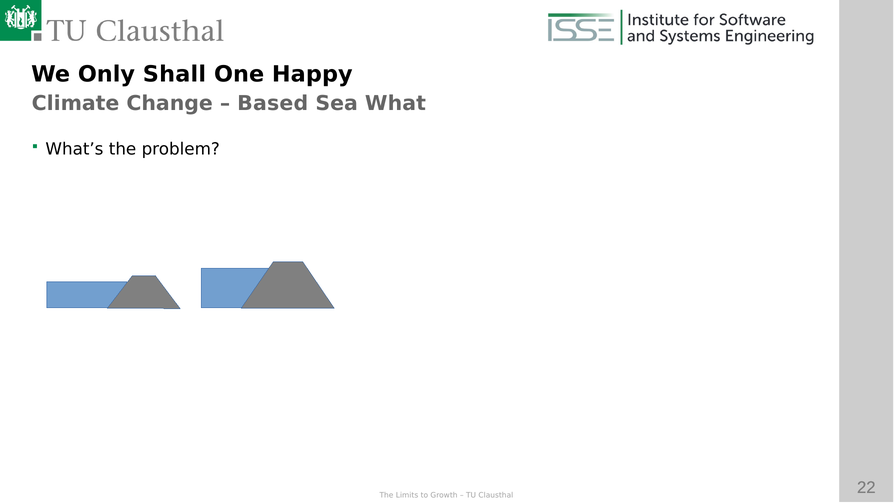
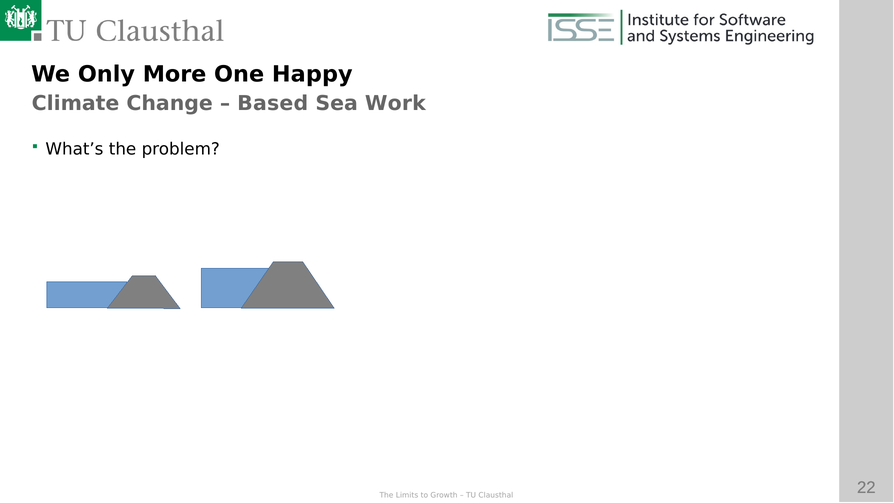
Shall: Shall -> More (175, 74)
What: What -> Work (395, 104)
